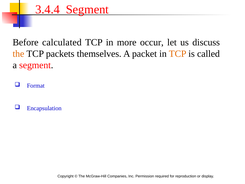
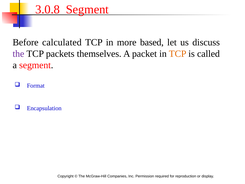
3.4.4: 3.4.4 -> 3.0.8 (48, 9)
occur: occur -> based (152, 42)
the colour: orange -> purple (18, 54)
